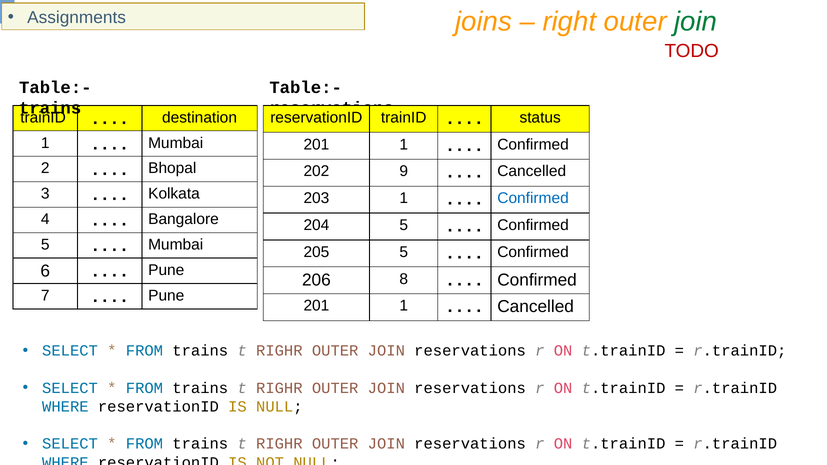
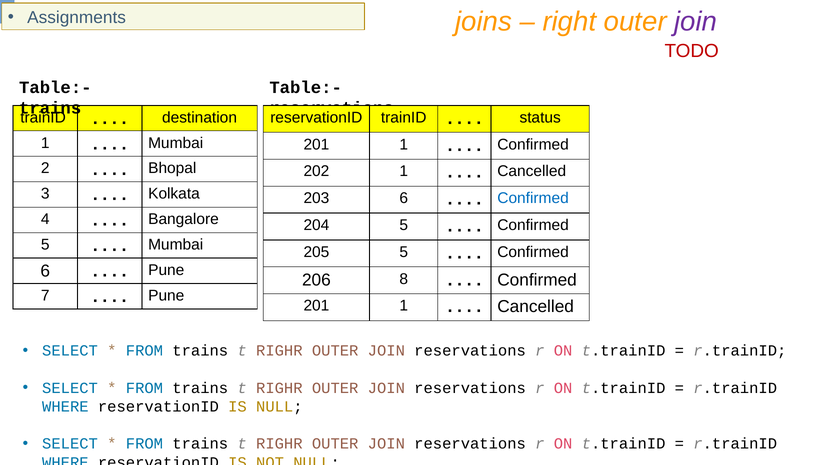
join colour: green -> purple (696, 22)
202 9: 9 -> 1 (404, 171)
203 1: 1 -> 6 (404, 198)
